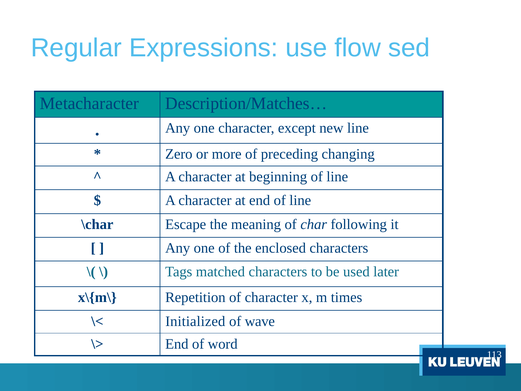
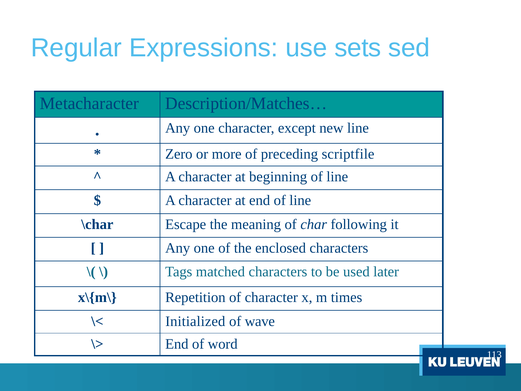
flow: flow -> sets (358, 48)
changing: changing -> scriptfile (348, 154)
